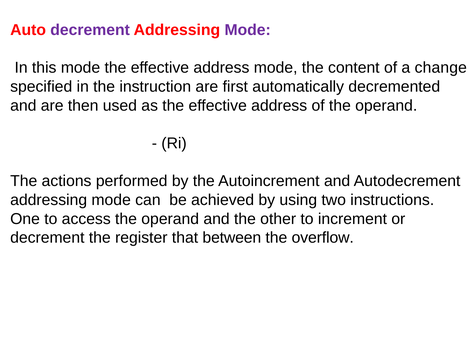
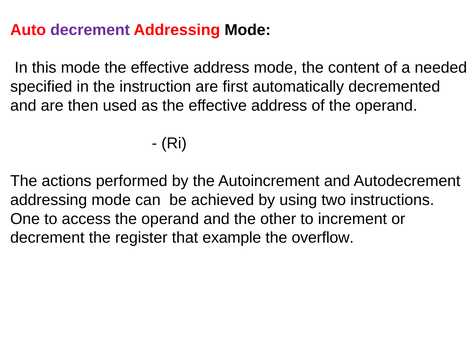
Mode colour: purple -> black (248, 30)
change: change -> needed (441, 68)
between: between -> example (232, 238)
